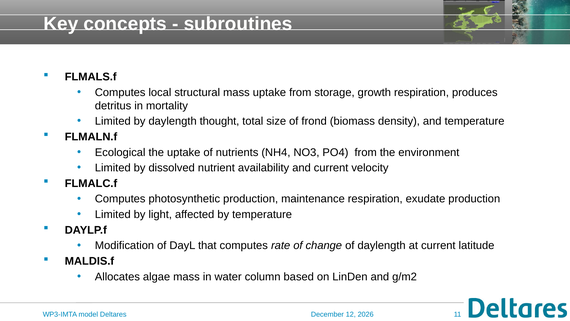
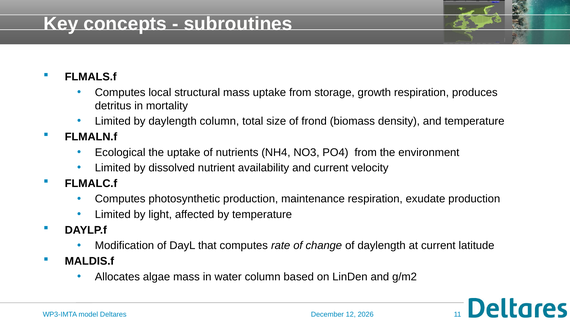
daylength thought: thought -> column (219, 121)
